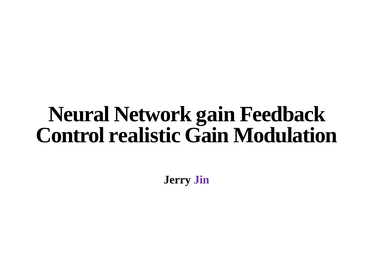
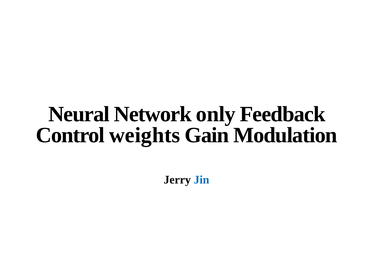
Network gain: gain -> only (216, 114)
realistic: realistic -> weights (145, 135)
Jin colour: purple -> blue (202, 180)
